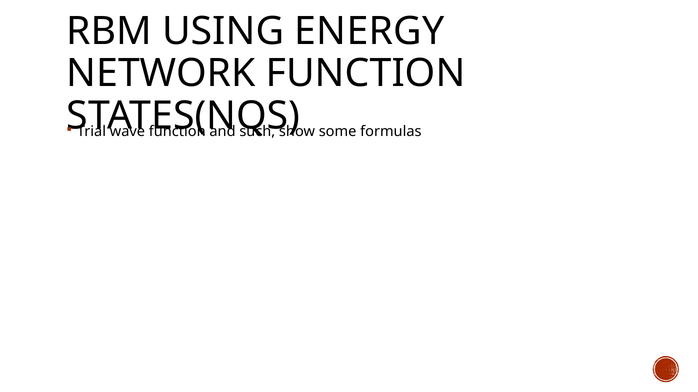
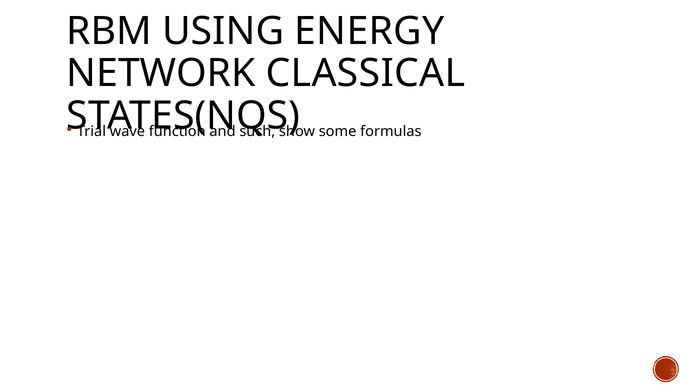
NETWORK FUNCTION: FUNCTION -> CLASSICAL (365, 74)
